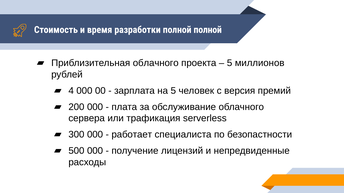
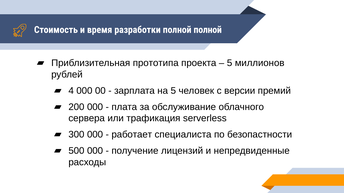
Приблизительная облачного: облачного -> прототипа (156, 63)
версия: версия -> версии (240, 91)
